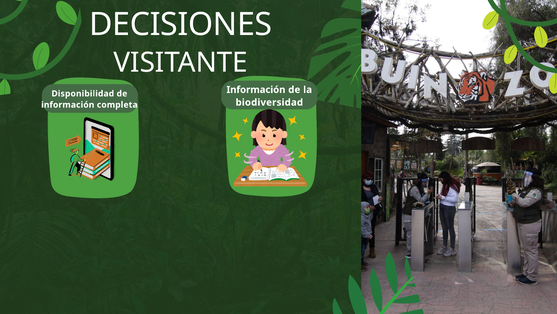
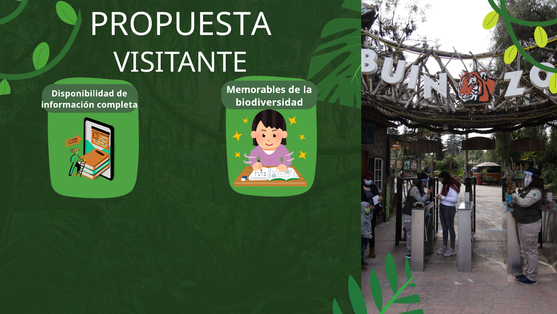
DECISIONES: DECISIONES -> PROPUESTA (180, 25)
Información: Información -> Memorables (256, 90)
